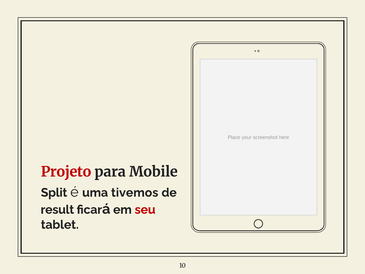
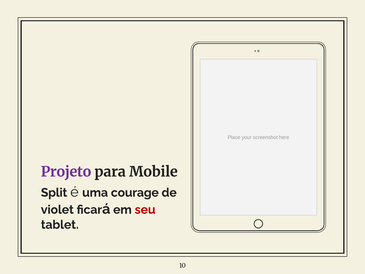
Projeto colour: red -> purple (66, 172)
tivemos: tivemos -> courage (135, 192)
result: result -> violet (57, 209)
